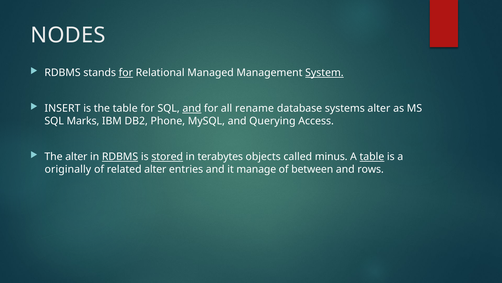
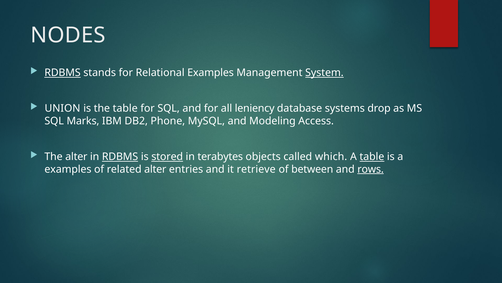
RDBMS underline: none -> present (63, 73)
for underline: present -> none (126, 73)
Relational Managed: Managed -> Examples (211, 73)
INSERT: INSERT -> UNION (62, 108)
and underline: present -> none (192, 108)
rename: rename -> leniency (255, 108)
systems alter: alter -> drop (379, 108)
Querying: Querying -> Modeling (272, 121)
minus: minus -> which (331, 156)
originally: originally -> examples (68, 169)
manage: manage -> retrieve (256, 169)
rows underline: none -> present (371, 169)
